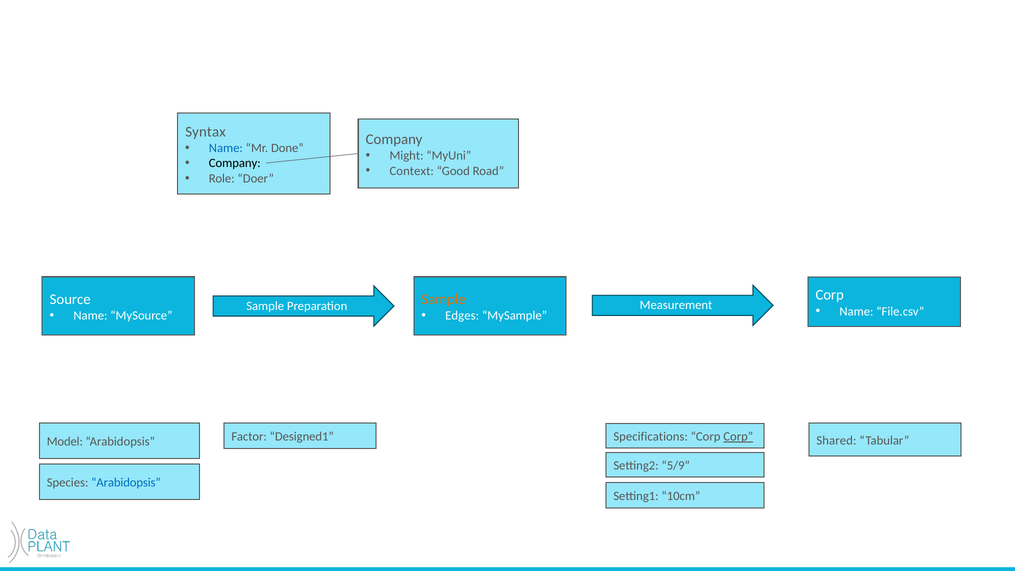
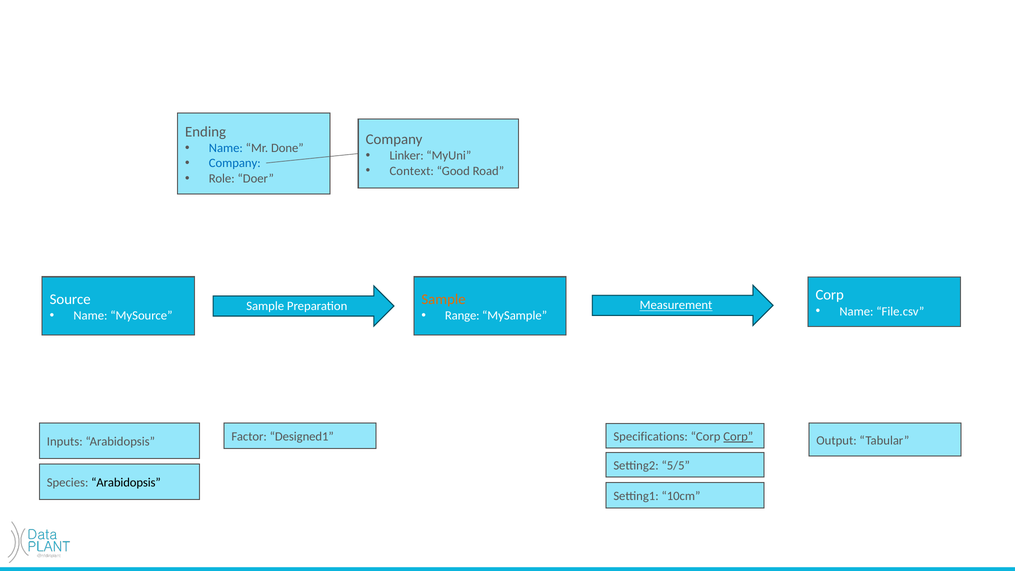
Syntax: Syntax -> Ending (206, 132)
Might: Might -> Linker (407, 156)
Company colour: black -> blue (235, 163)
Measurement underline: none -> present (676, 305)
Edges: Edges -> Range (462, 316)
Model: Model -> Inputs (65, 442)
Shared: Shared -> Output (836, 440)
5/9: 5/9 -> 5/5 (676, 465)
Arabidopsis colour: blue -> black (126, 483)
